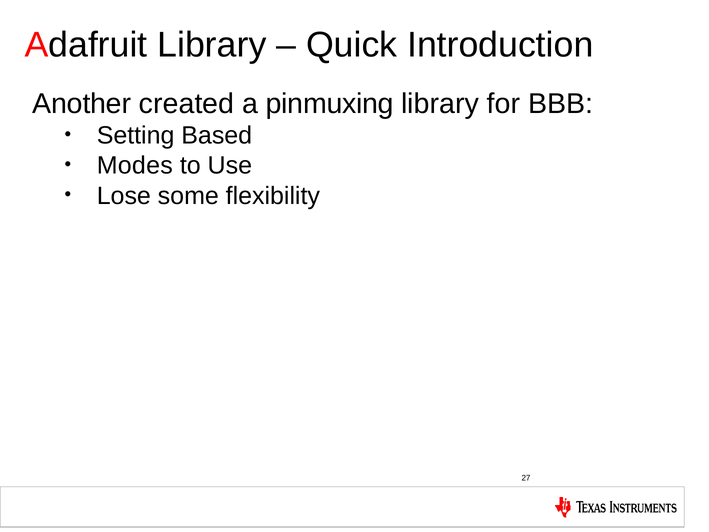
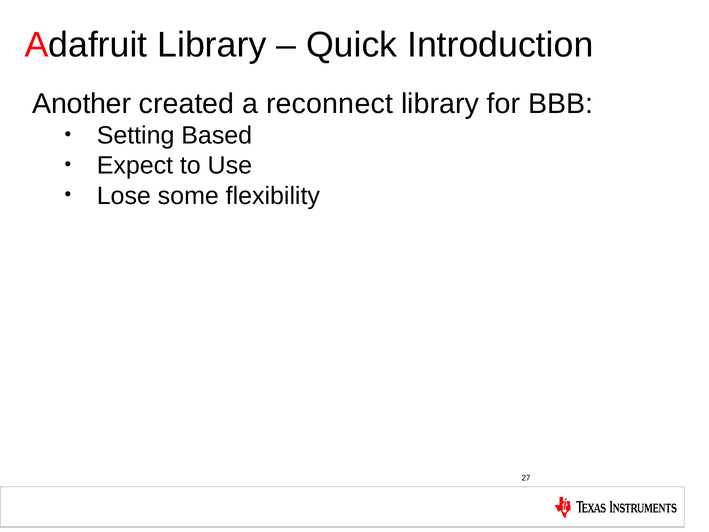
pinmuxing: pinmuxing -> reconnect (330, 104)
Modes: Modes -> Expect (135, 166)
